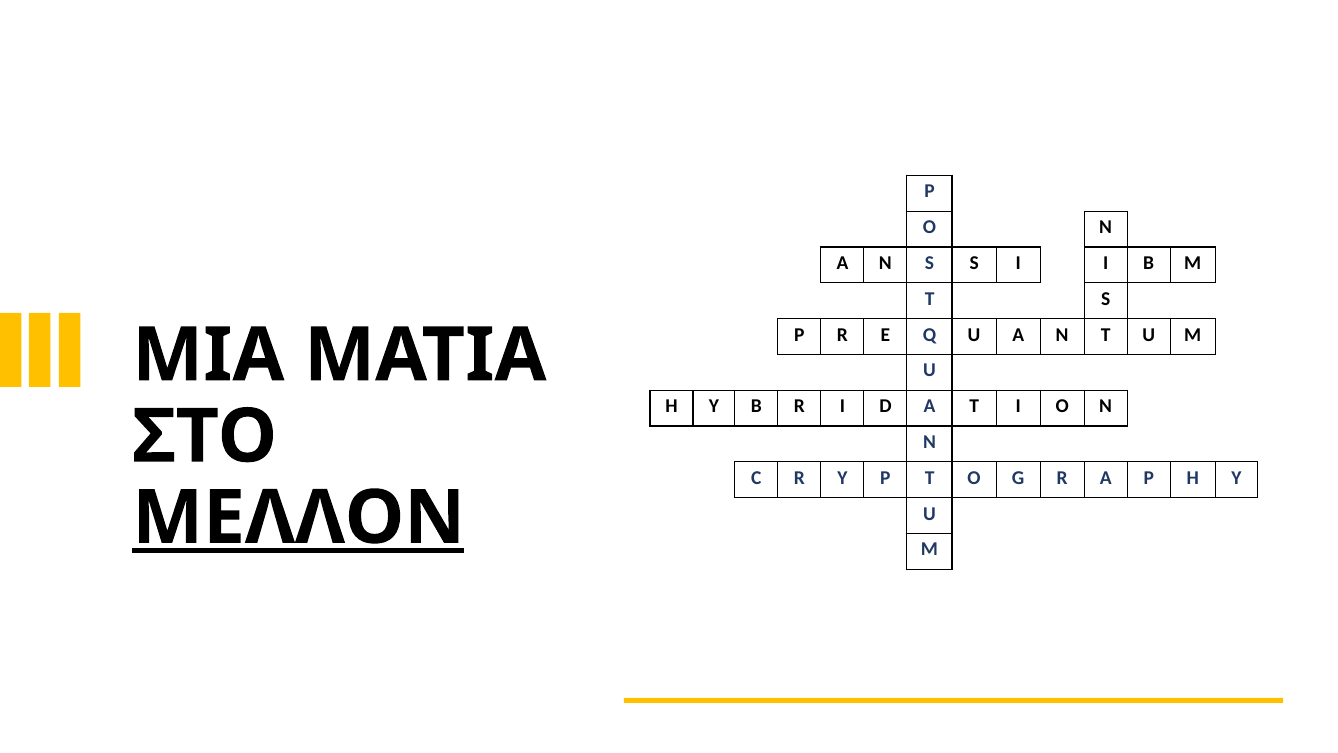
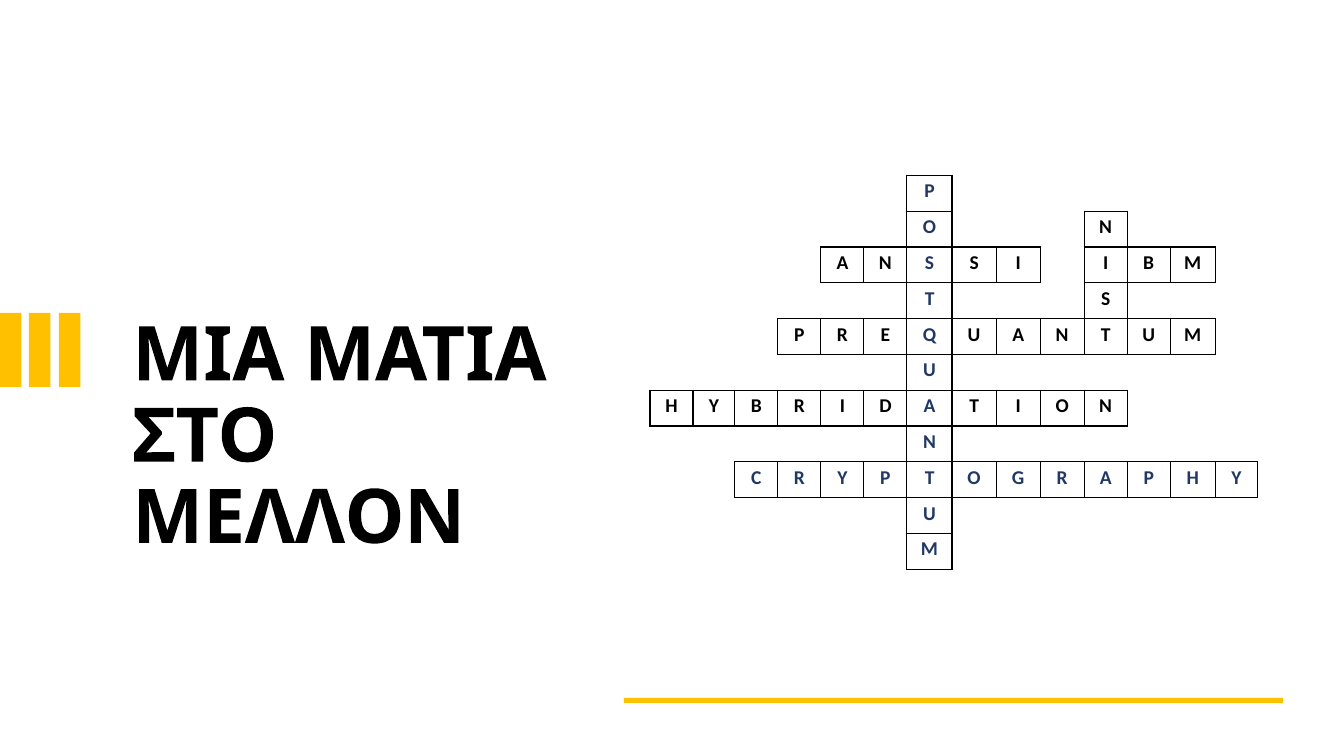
ΜΕΛΛΟΝ underline: present -> none (298, 518)
